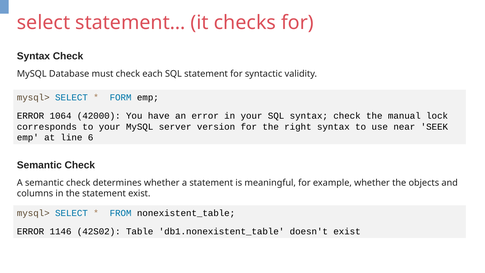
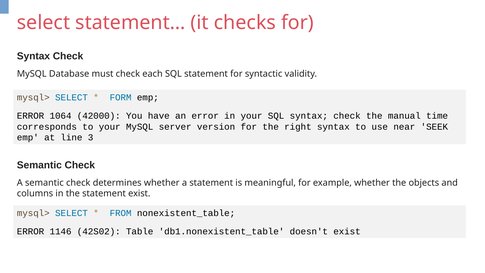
lock: lock -> time (437, 116)
6: 6 -> 3 (91, 137)
